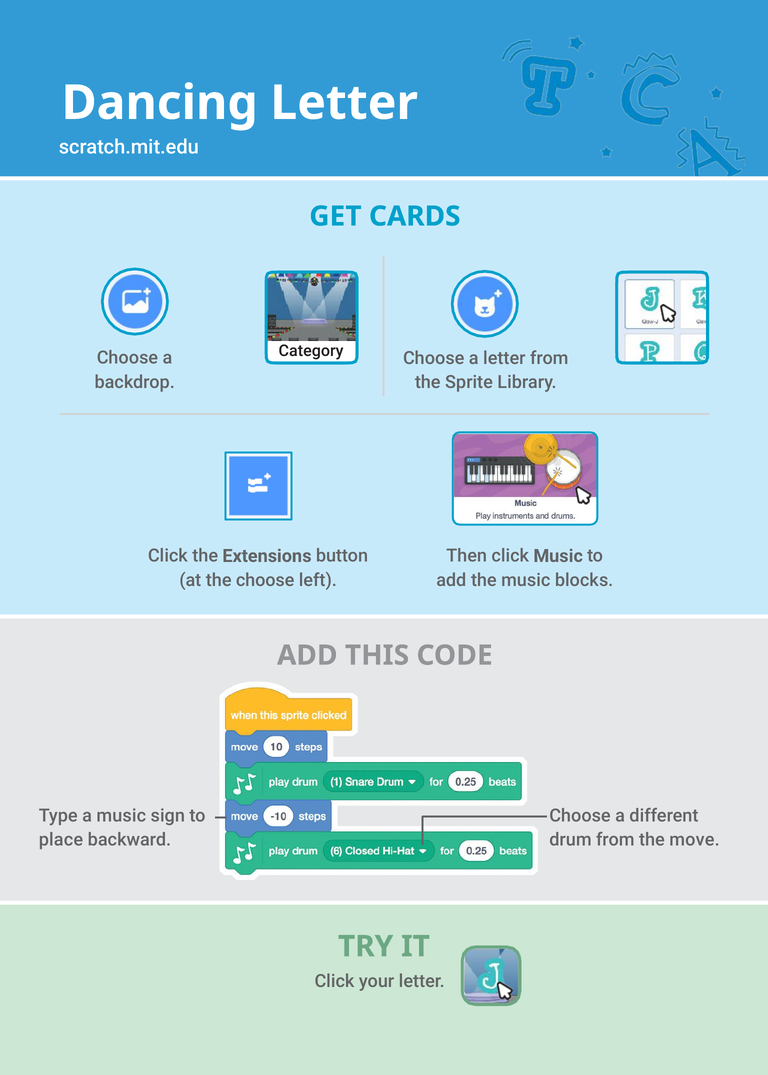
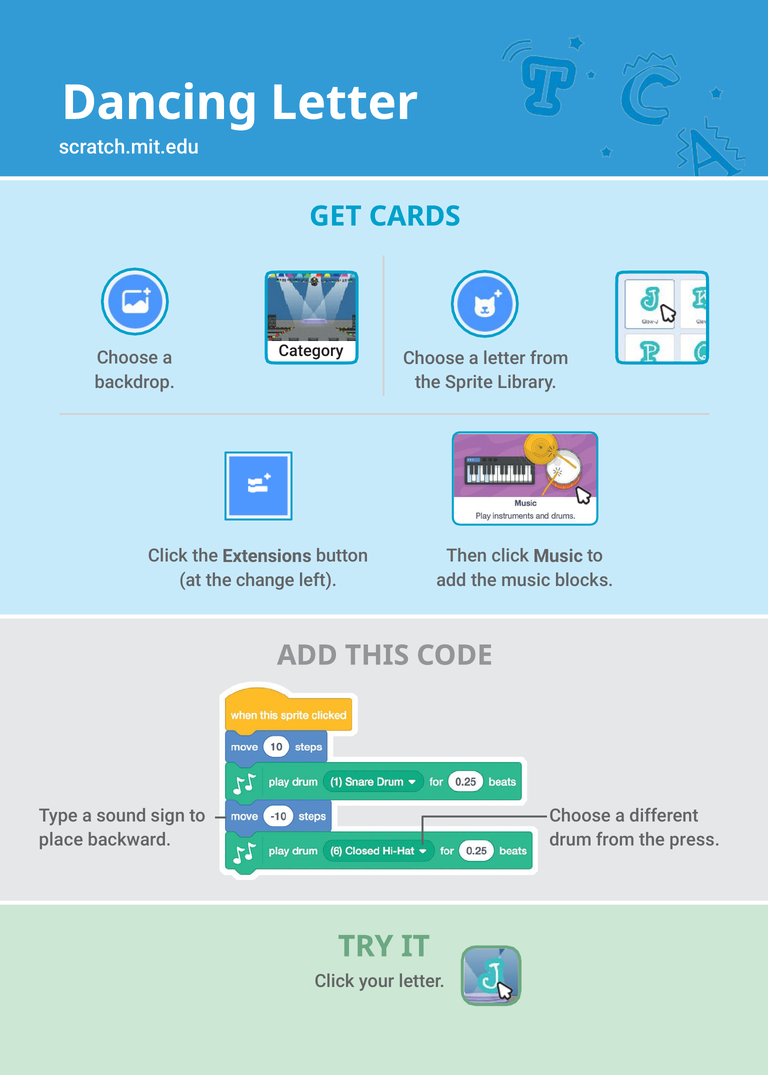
the choose: choose -> change (265, 580)
a music: music -> sound (121, 816)
move: move -> press (695, 840)
